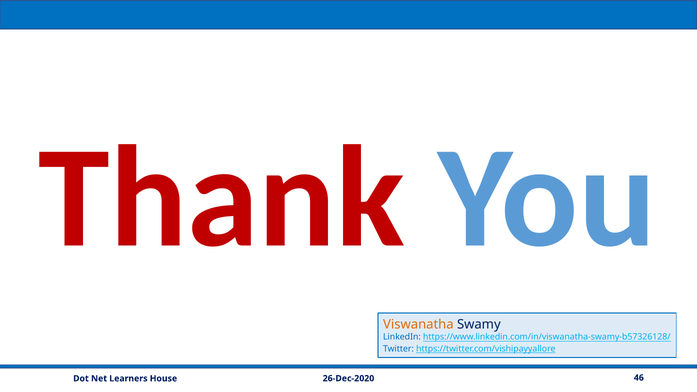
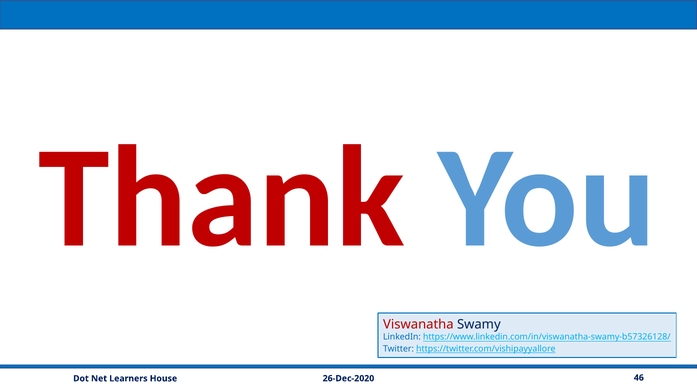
Viswanatha colour: orange -> red (418, 324)
